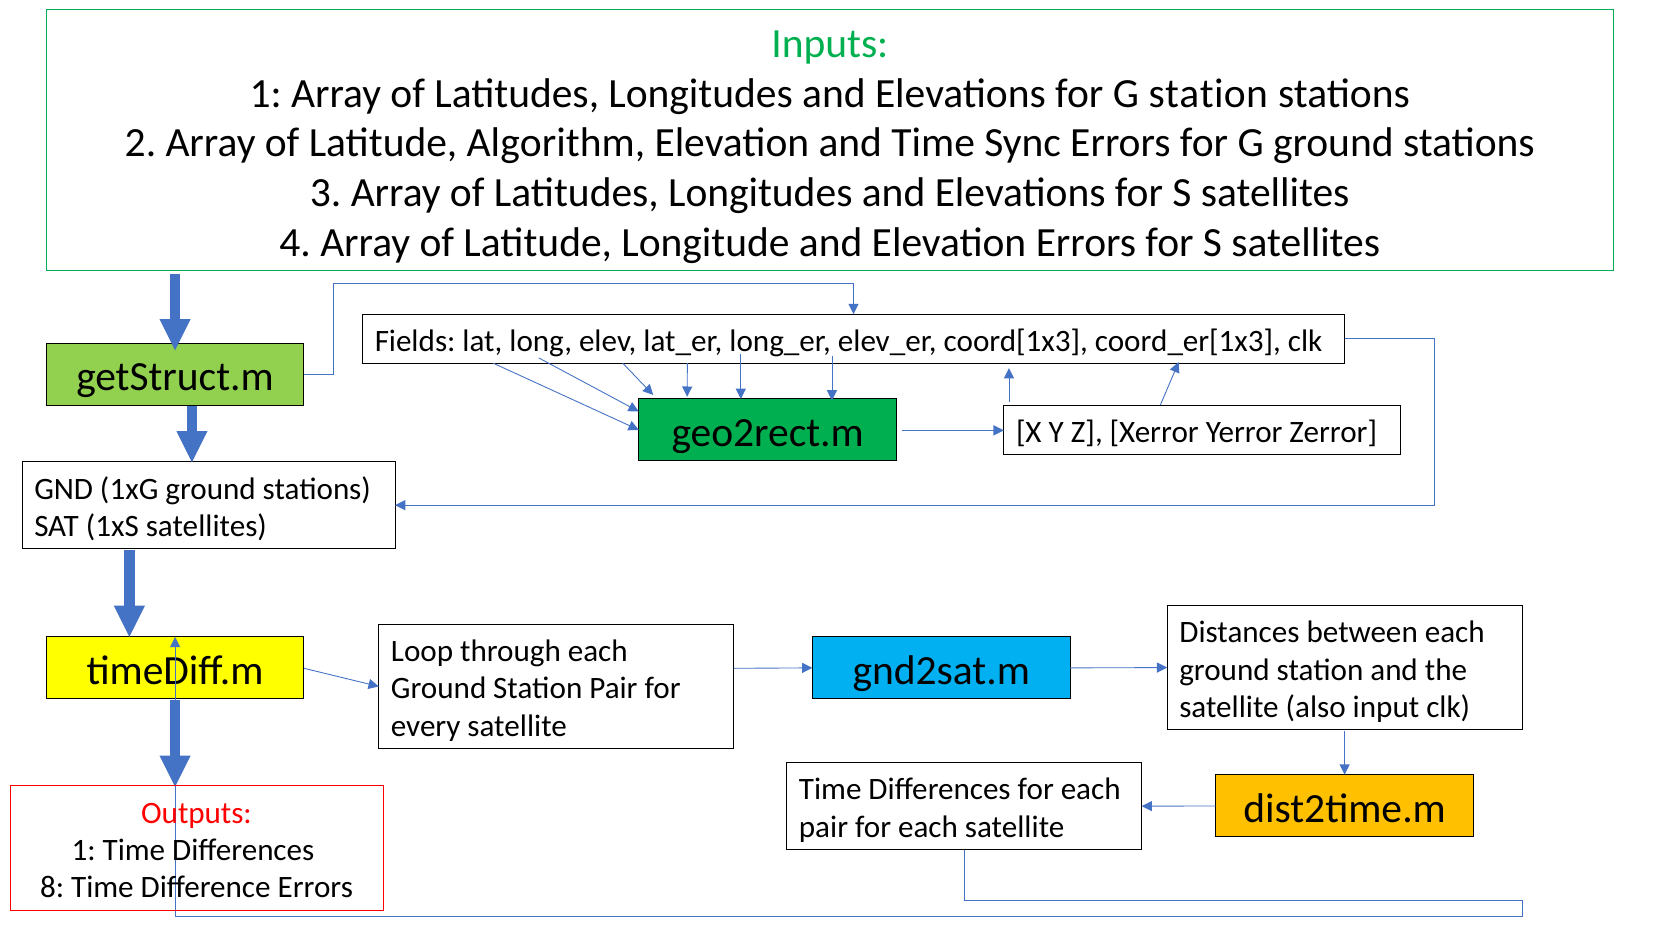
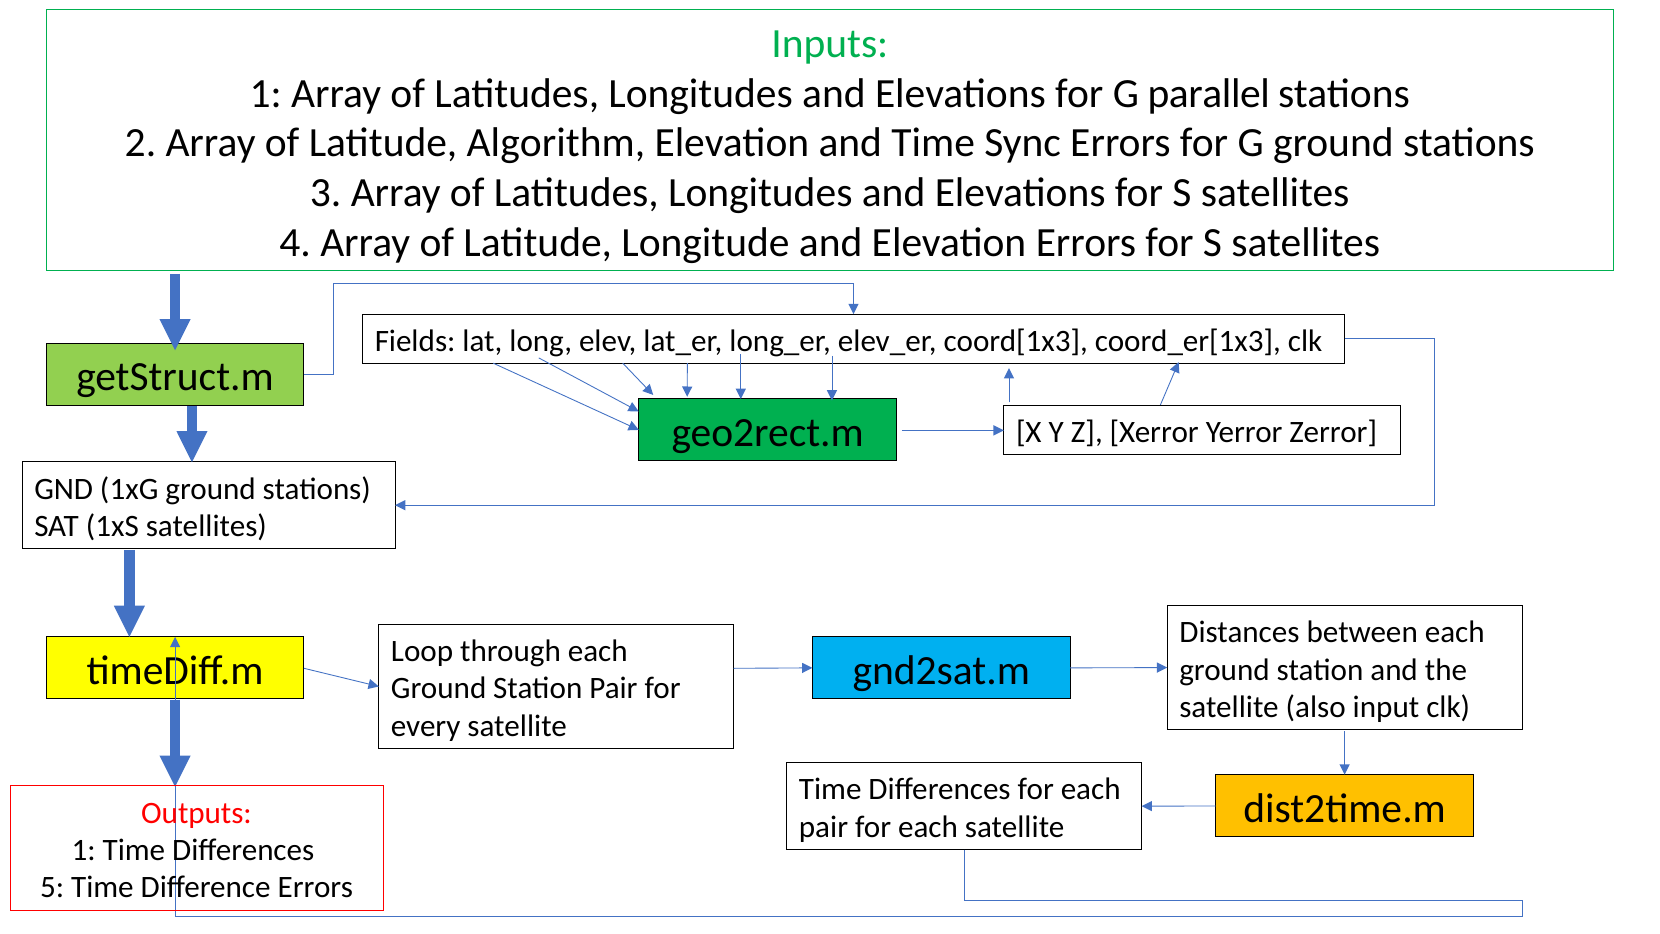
G station: station -> parallel (1209, 93)
8: 8 -> 5 (52, 887)
